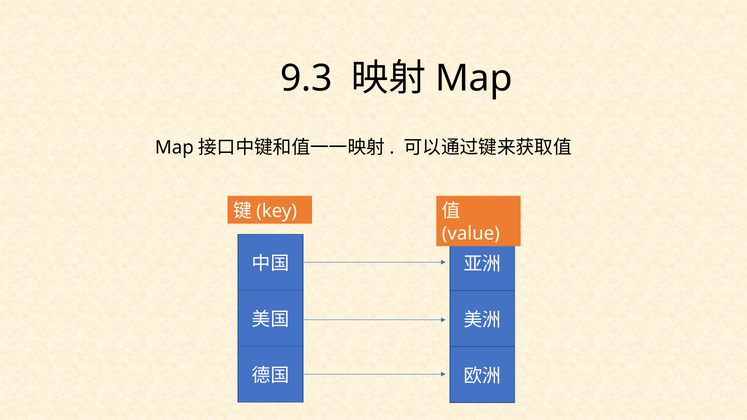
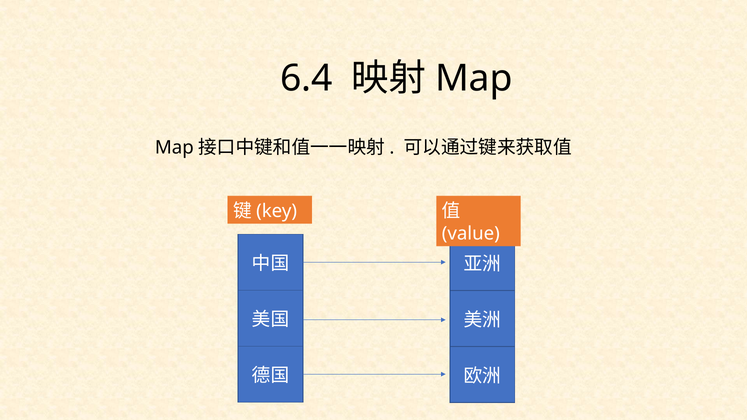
9.3: 9.3 -> 6.4 (306, 78)
